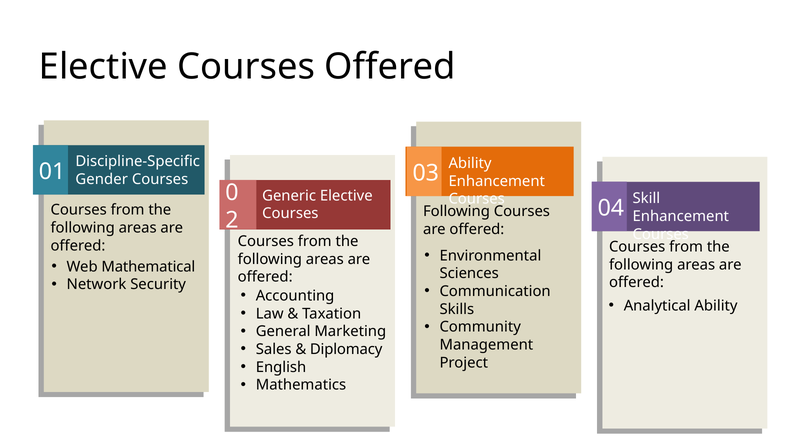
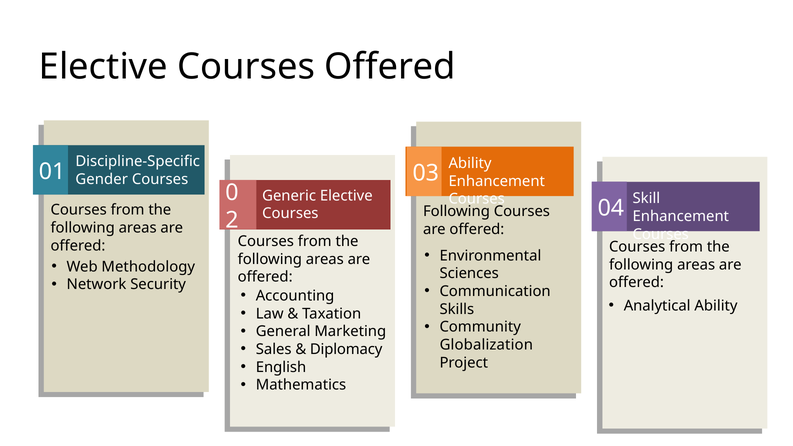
Mathematical: Mathematical -> Methodology (148, 267)
Management: Management -> Globalization (486, 345)
